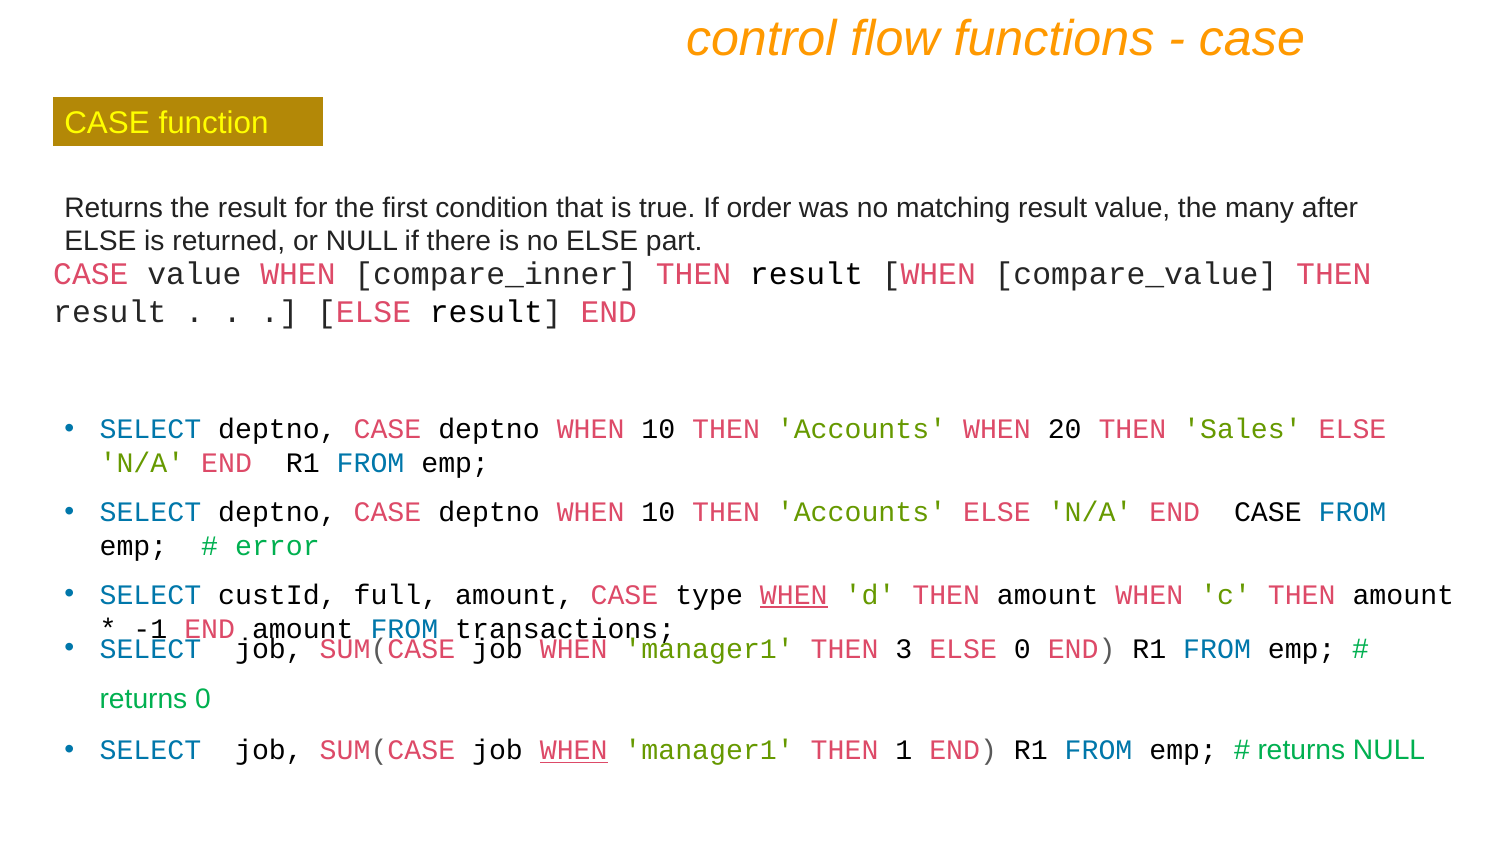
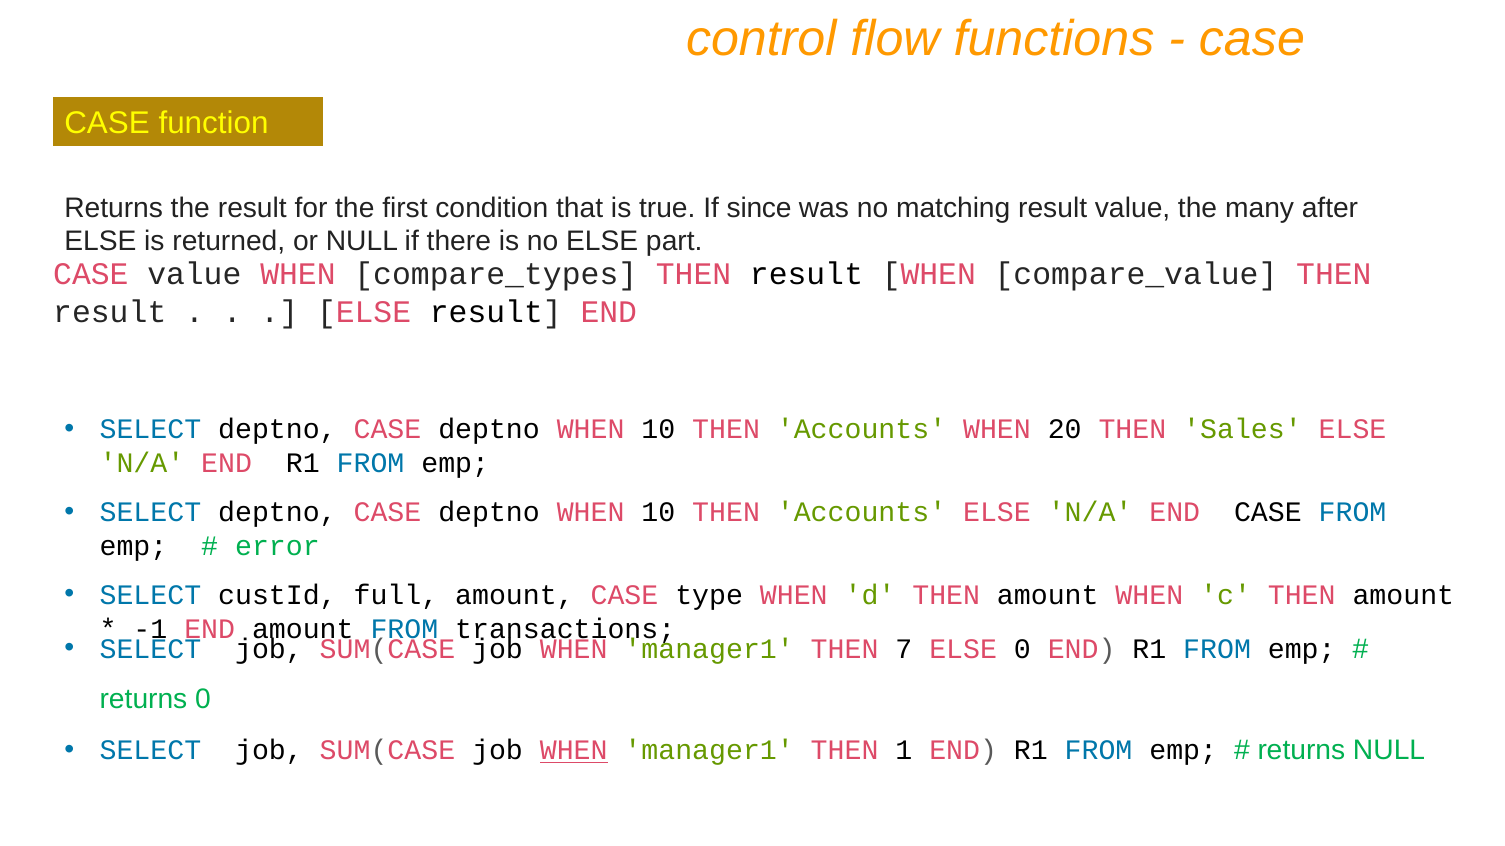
order: order -> since (759, 208)
compare_inner: compare_inner -> compare_types (496, 275)
WHEN underline: present -> none (794, 595)
3: 3 -> 7 (904, 649)
